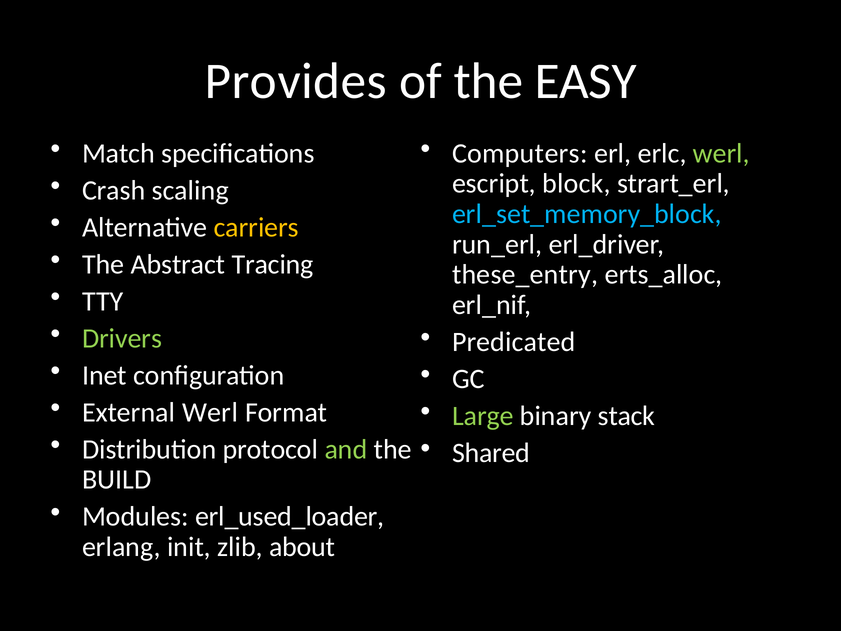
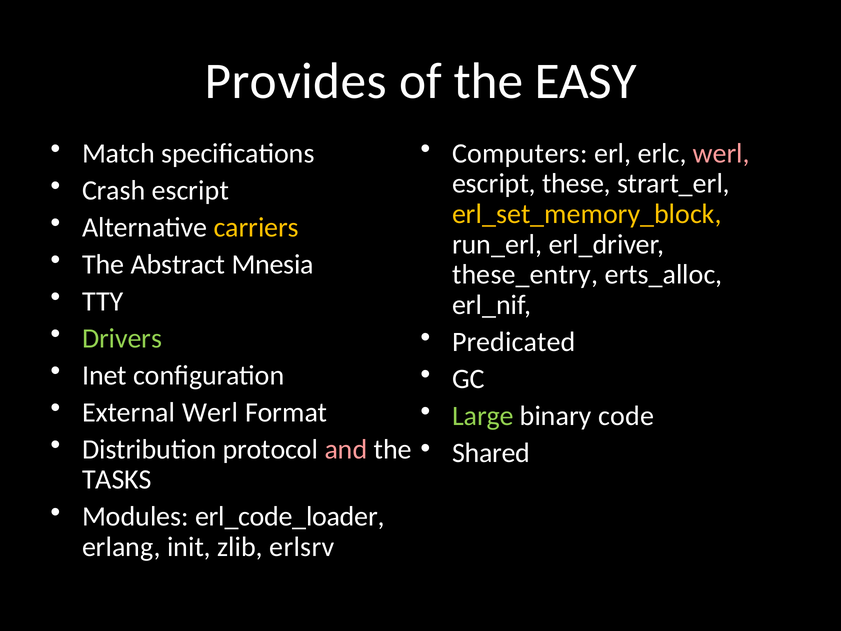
werl colour: light green -> pink (721, 153)
block: block -> these (577, 184)
Crash scaling: scaling -> escript (190, 190)
erl_set_memory_block colour: light blue -> yellow (587, 214)
Tracing: Tracing -> Mnesia (273, 264)
stack: stack -> code (626, 416)
and colour: light green -> pink (346, 449)
BUILD: BUILD -> TASKS (117, 480)
erl_used_loader: erl_used_loader -> erl_code_loader (290, 517)
about: about -> erlsrv (302, 547)
